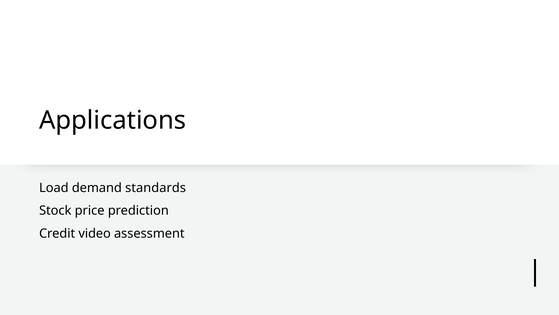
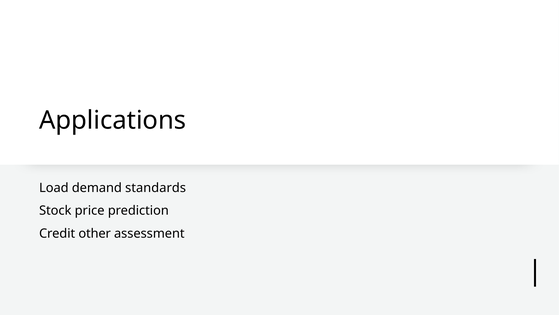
video: video -> other (95, 233)
